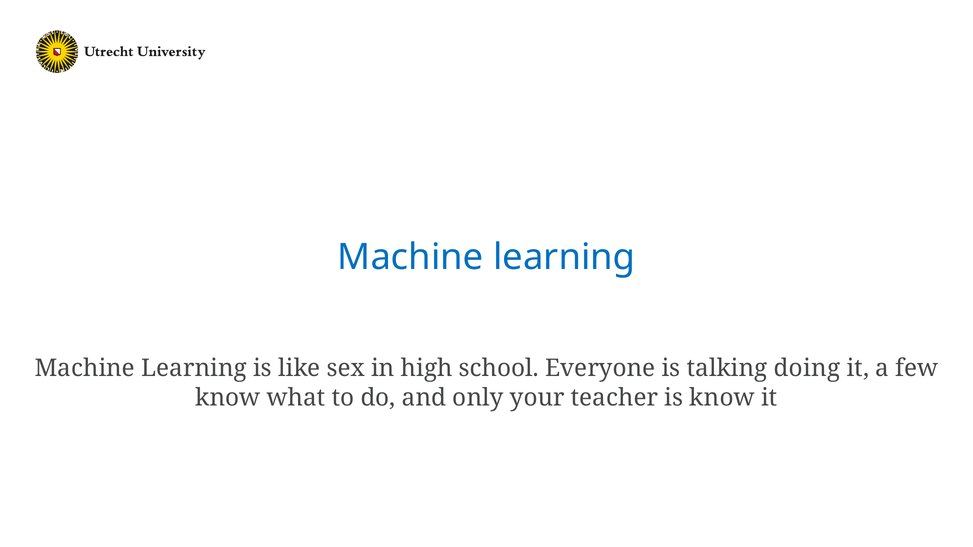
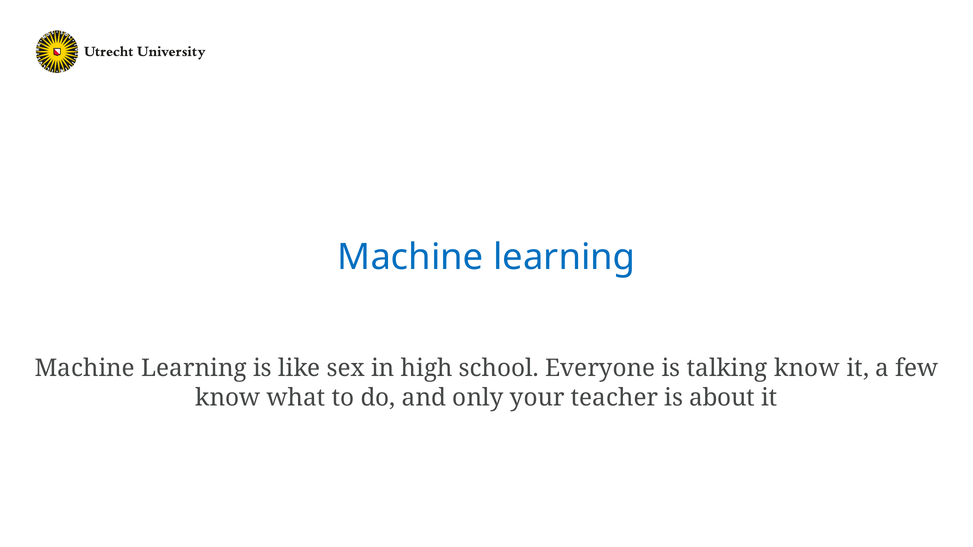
talking doing: doing -> know (807, 369)
is know: know -> about (722, 398)
